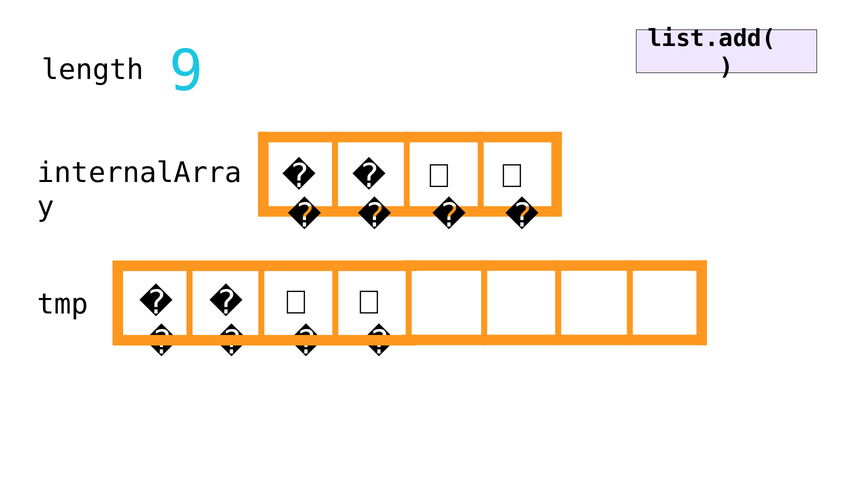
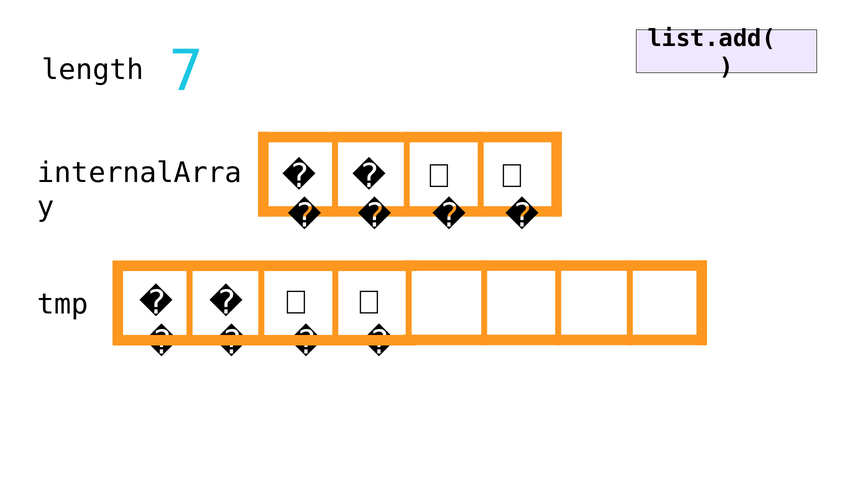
9: 9 -> 7 (187, 72)
